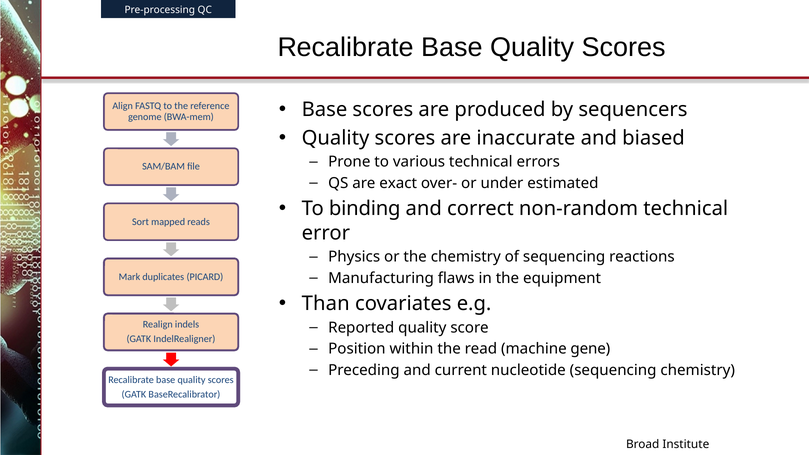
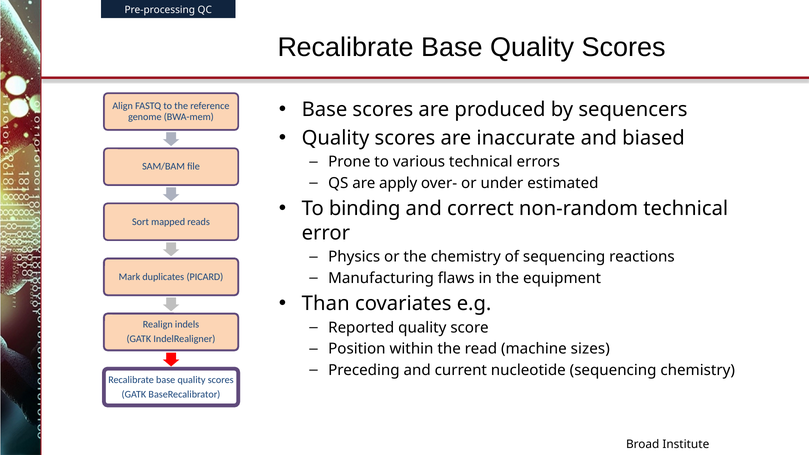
exact: exact -> apply (398, 183)
gene: gene -> sizes (590, 349)
